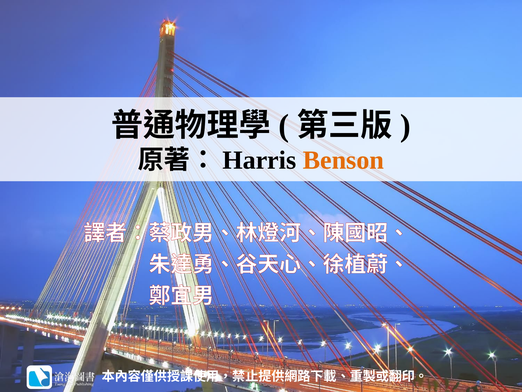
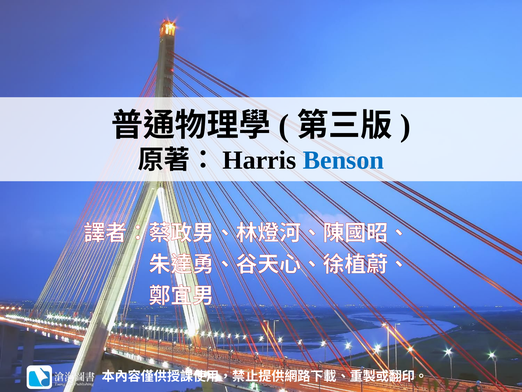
Benson colour: orange -> blue (343, 160)
